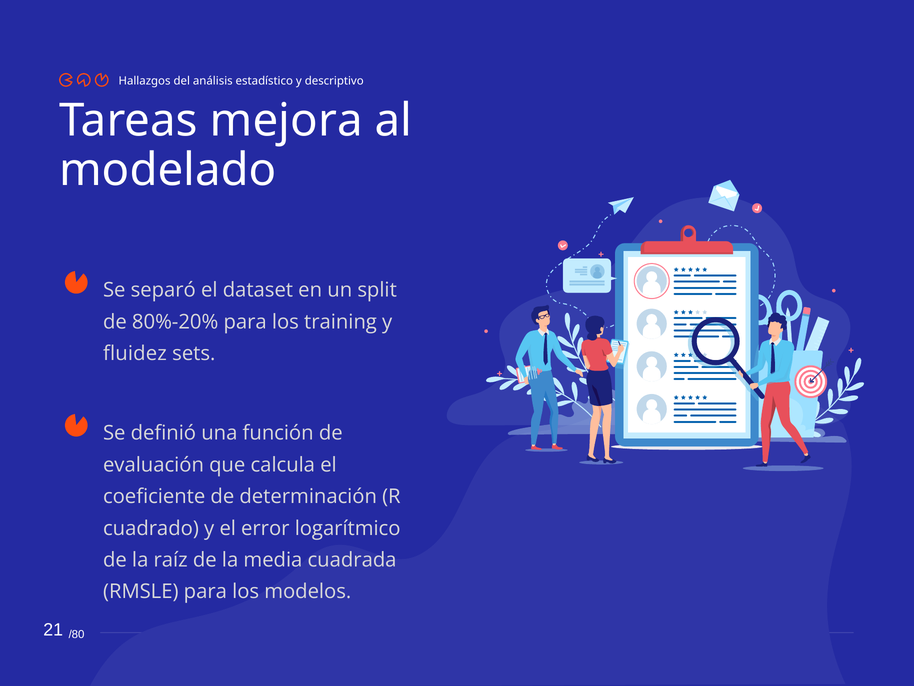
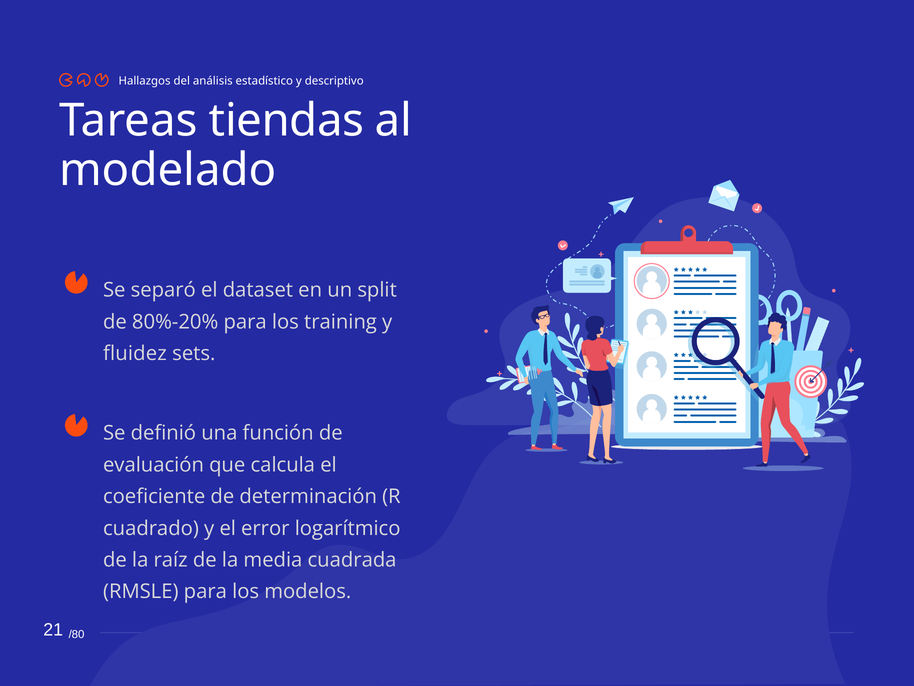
mejora: mejora -> tiendas (287, 120)
